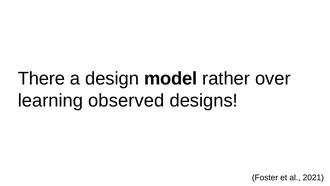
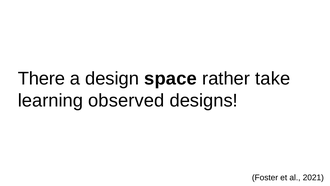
model: model -> space (171, 78)
over: over -> take (273, 78)
